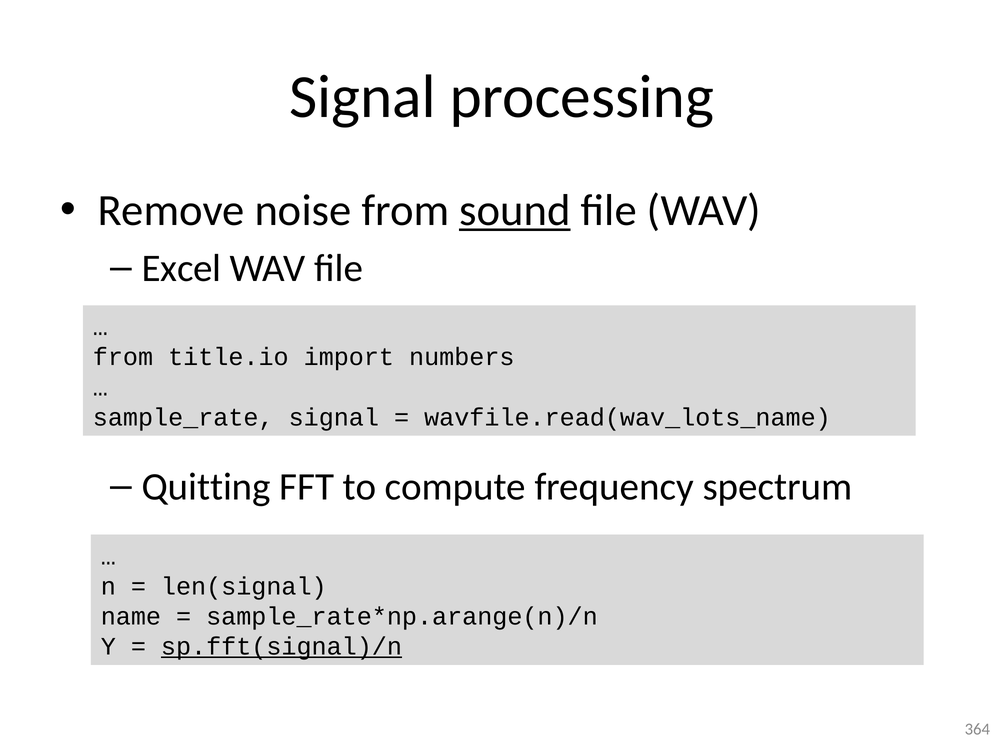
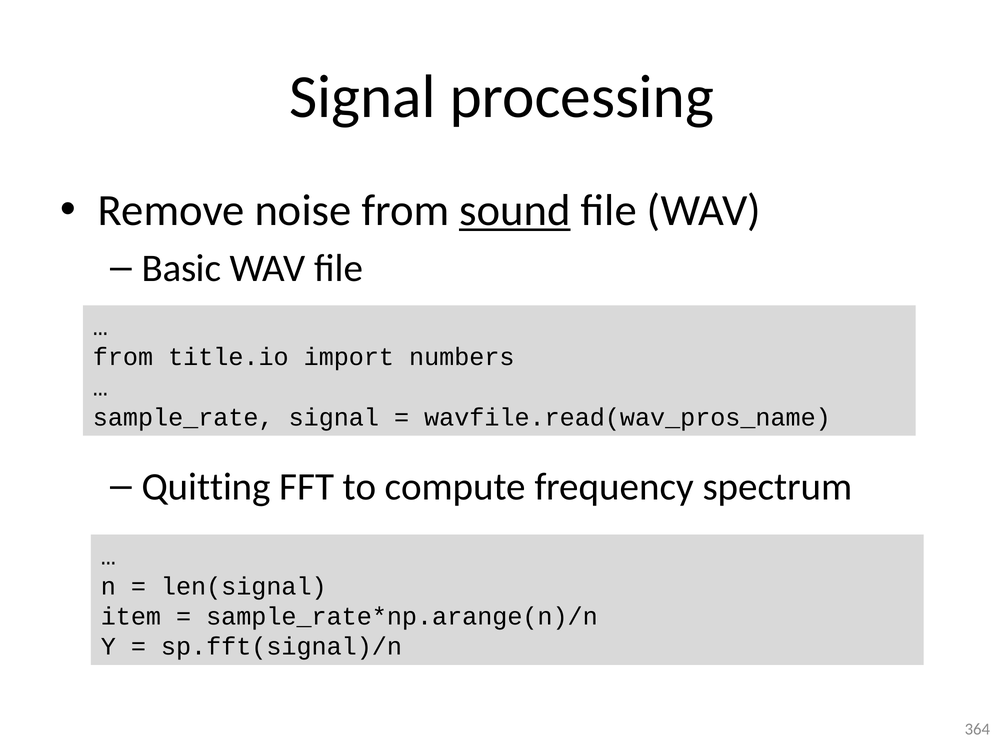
Excel: Excel -> Basic (181, 268)
wavfile.read(wav_lots_name: wavfile.read(wav_lots_name -> wavfile.read(wav_pros_name (627, 417)
name: name -> item (131, 617)
sp.fft(signal)/n underline: present -> none (281, 647)
